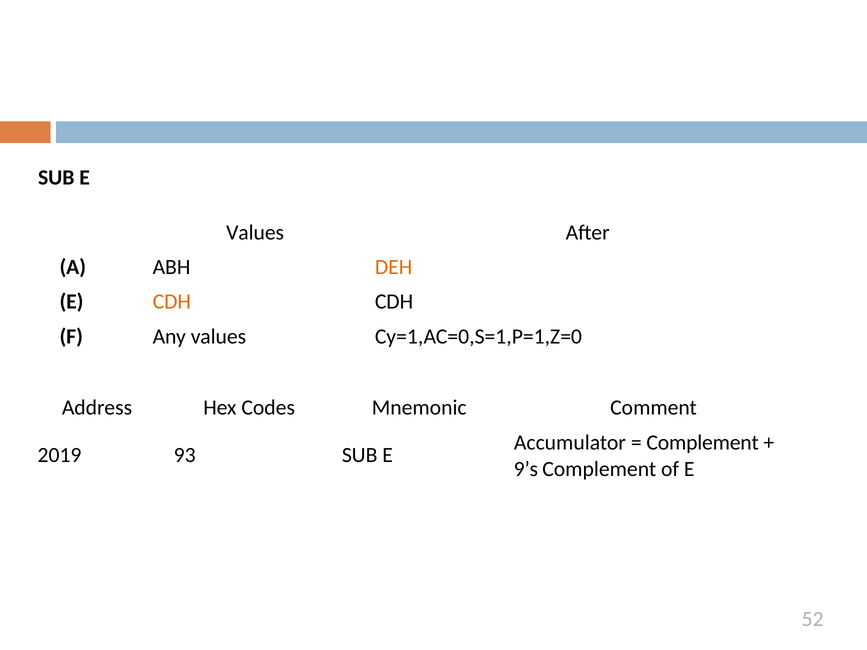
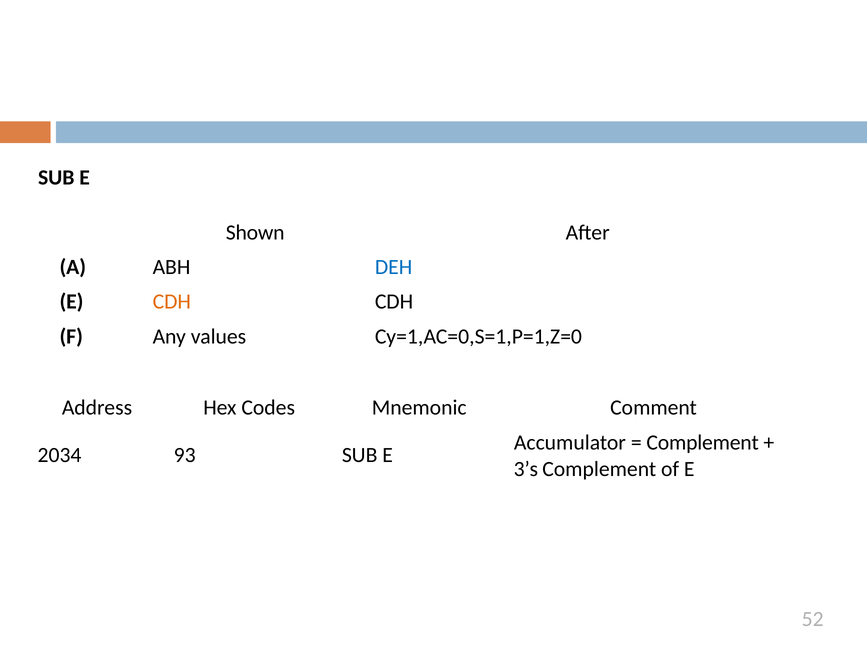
Values: Values -> Shown (255, 233)
DEH colour: orange -> blue (394, 267)
2019: 2019 -> 2034 (60, 455)
9’s: 9’s -> 3’s (526, 469)
